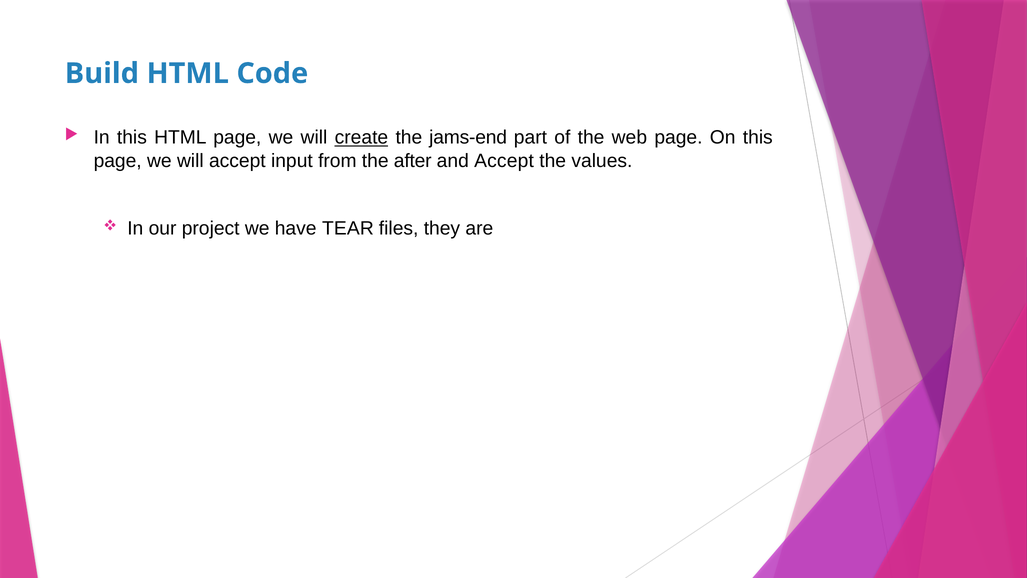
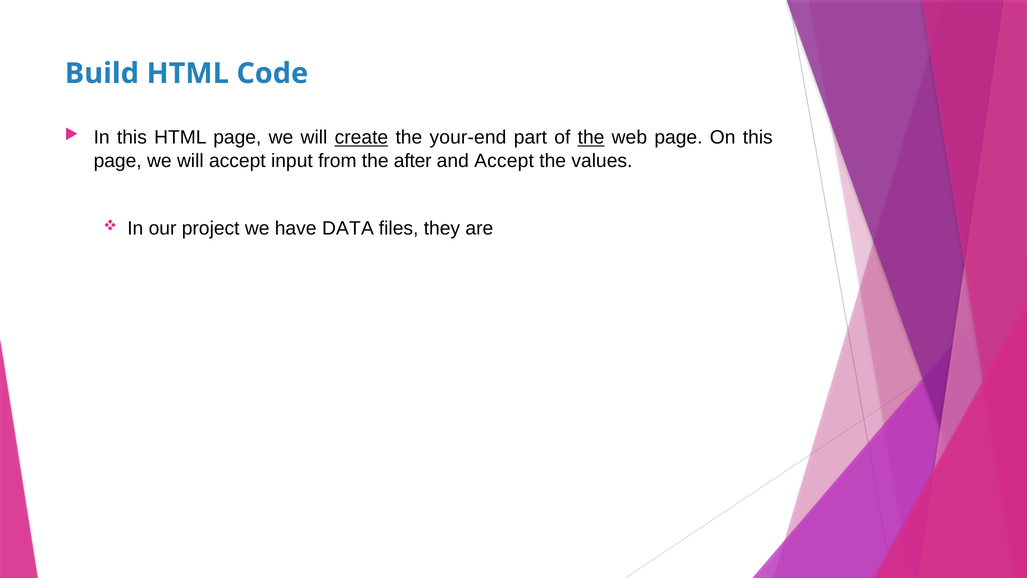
jams-end: jams-end -> your-end (468, 138)
the underline: none -> present (591, 138)
TEAR: TEAR -> DATA (348, 228)
